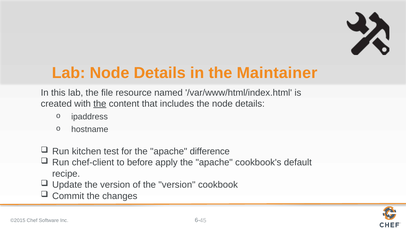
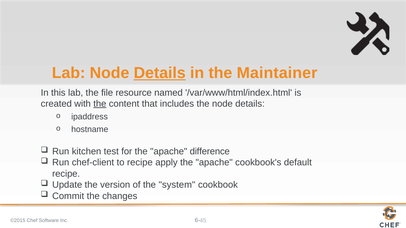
Details underline: none -> present (160, 73)
to before: before -> recipe (140, 163)
of the version: version -> system (177, 185)
